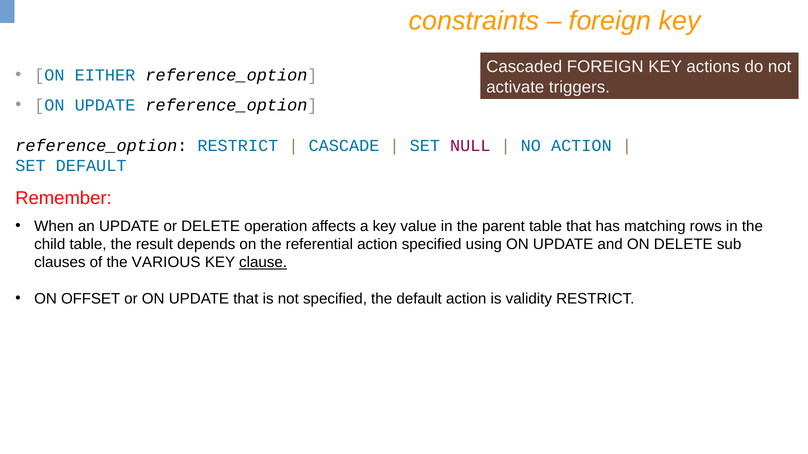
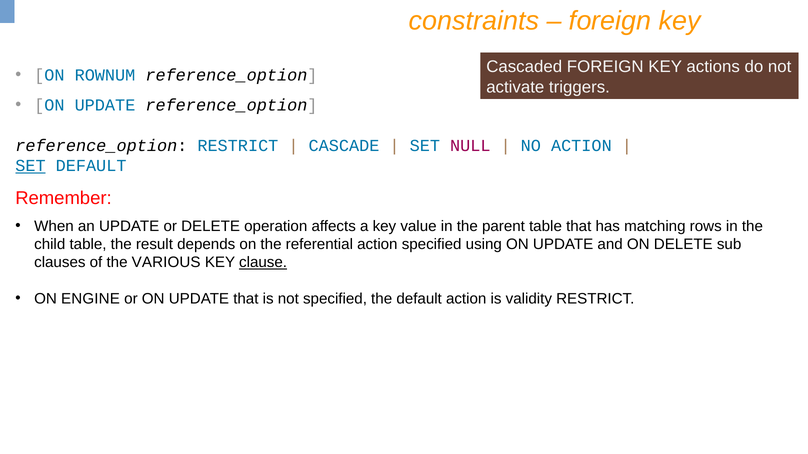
EITHER: EITHER -> ROWNUM (105, 75)
SET underline: none -> present (30, 166)
OFFSET: OFFSET -> ENGINE (90, 299)
